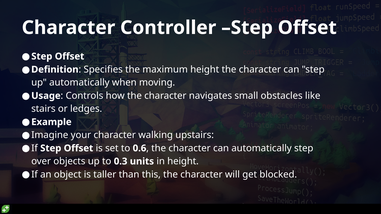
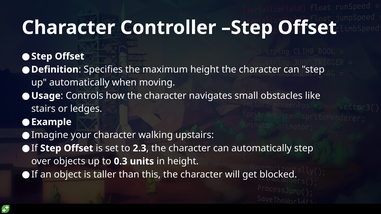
0.6: 0.6 -> 2.3 (140, 148)
